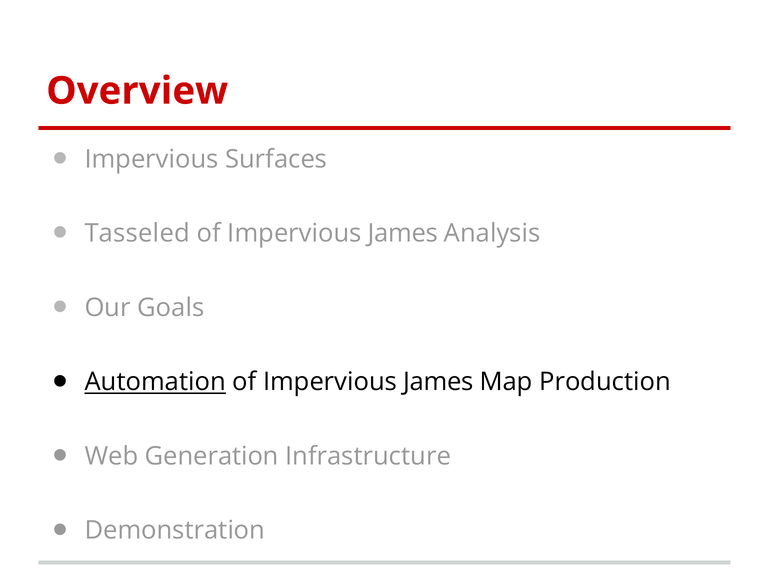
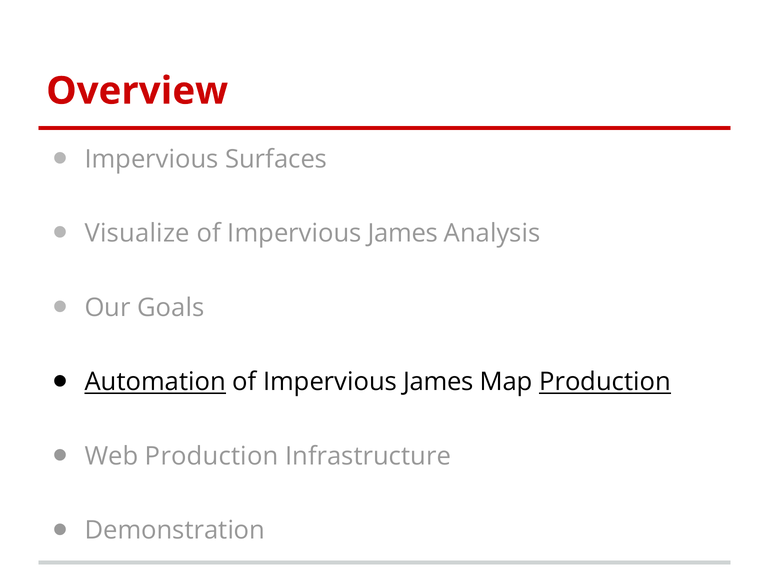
Tasseled: Tasseled -> Visualize (137, 234)
Production underline: none -> present (605, 383)
Web Generation: Generation -> Production (212, 457)
